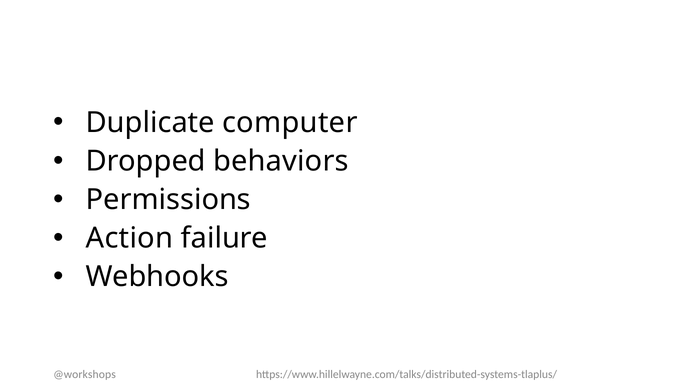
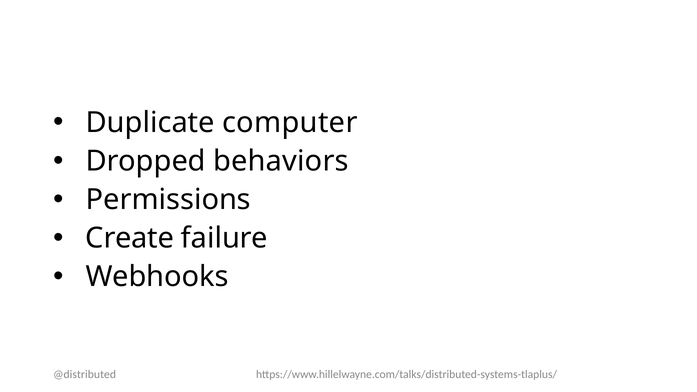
Action: Action -> Create (130, 238)
@workshops: @workshops -> @distributed (85, 375)
